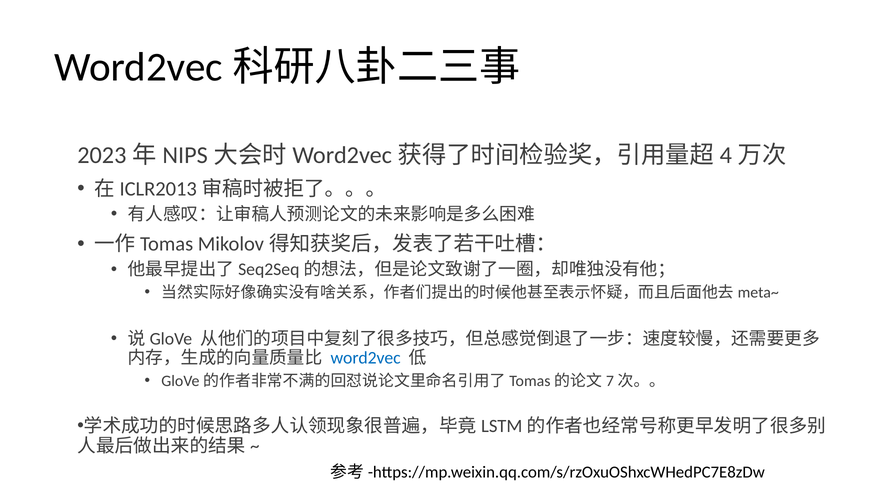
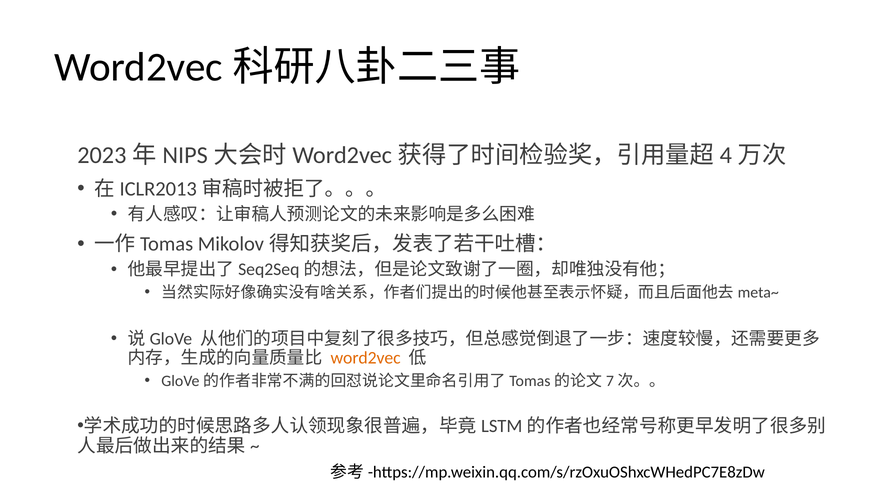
word2vec colour: blue -> orange (366, 358)
